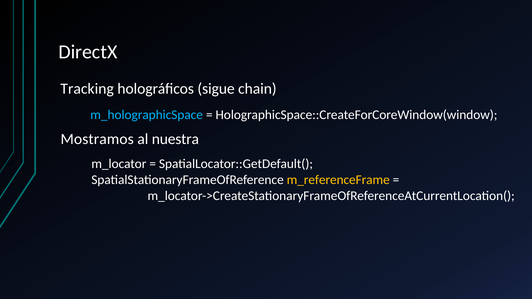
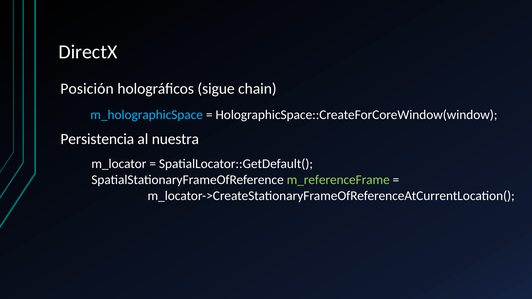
Tracking: Tracking -> Posición (87, 89)
Mostramos: Mostramos -> Persistencia (97, 139)
m_referenceFrame colour: yellow -> light green (338, 180)
